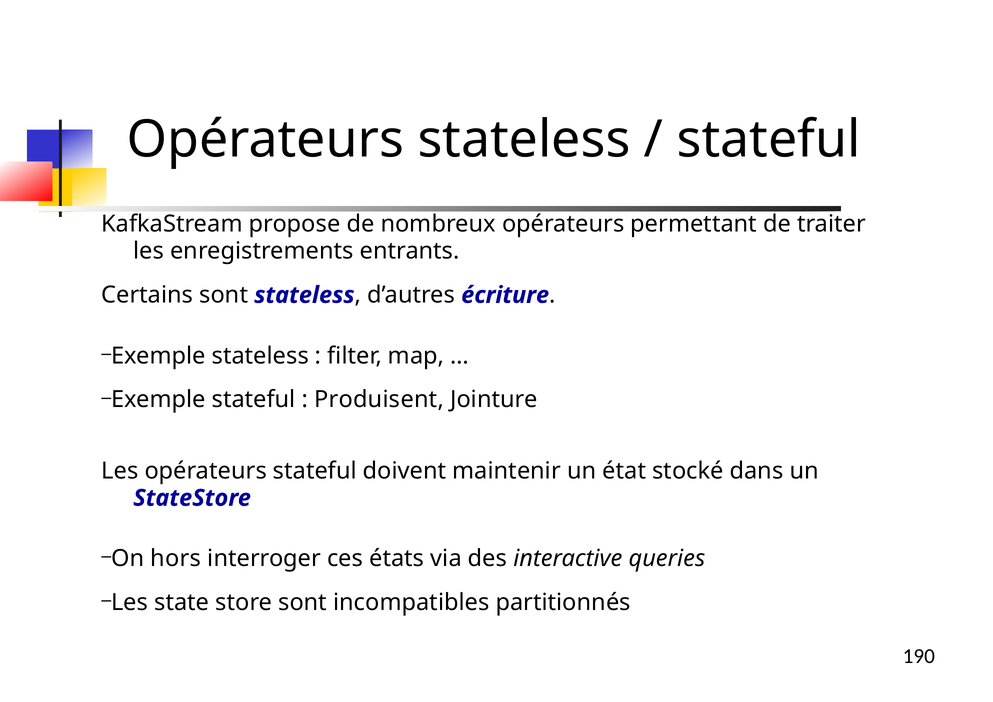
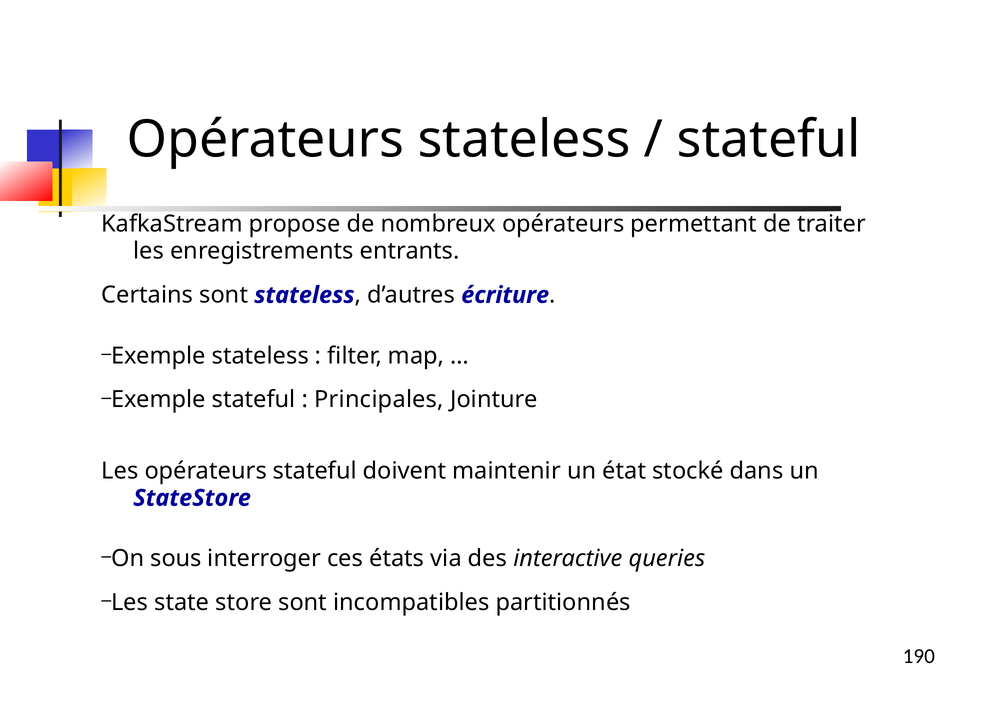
Produisent: Produisent -> Principales (379, 400)
hors: hors -> sous (176, 559)
